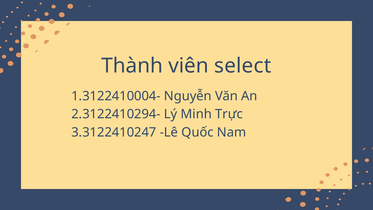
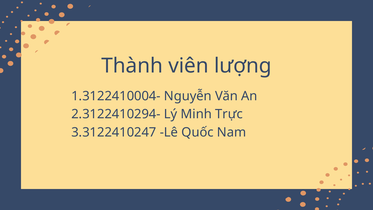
select: select -> lượng (243, 66)
